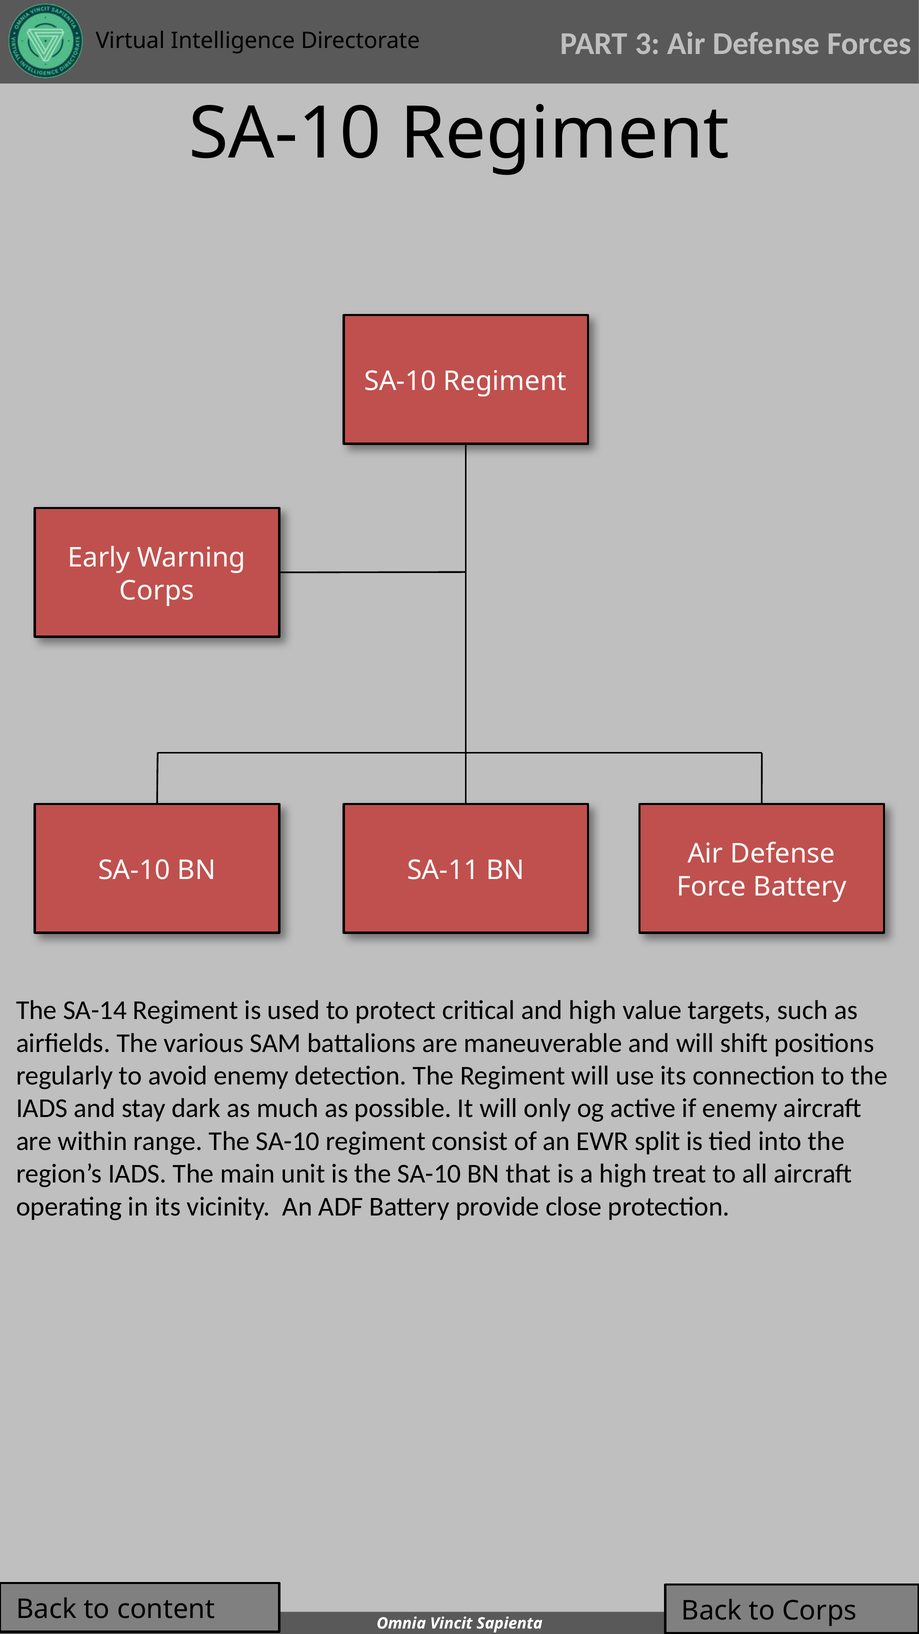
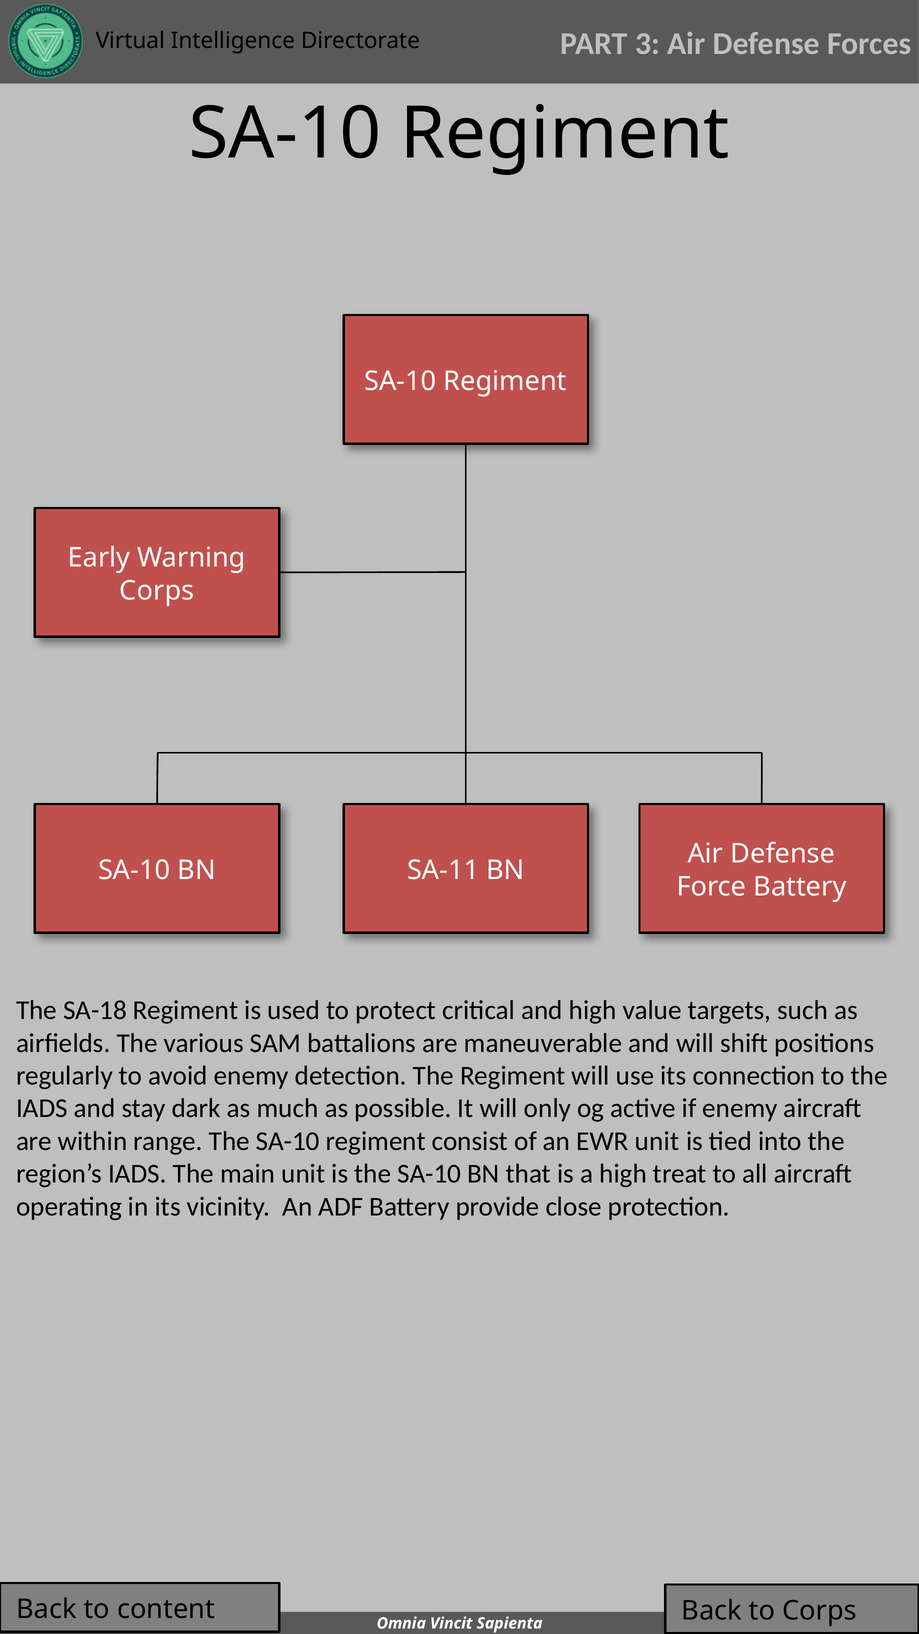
SA-14: SA-14 -> SA-18 (95, 1010)
EWR split: split -> unit (657, 1141)
